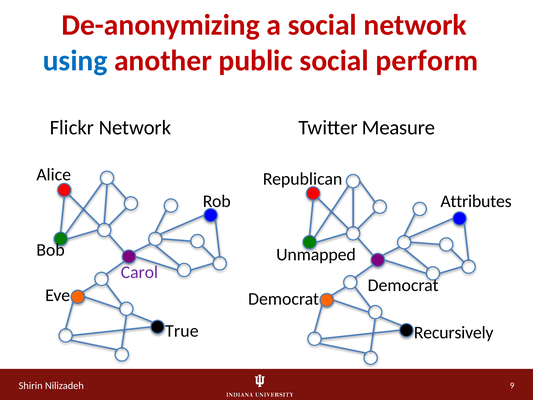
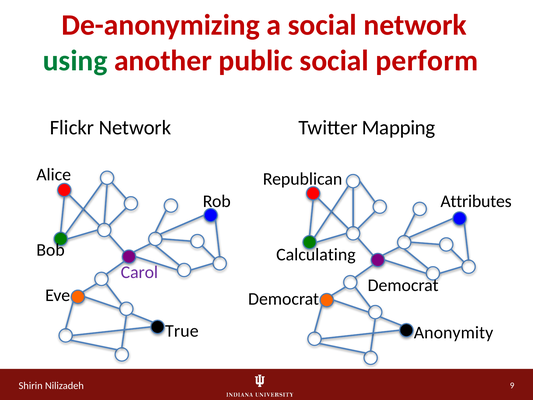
using colour: blue -> green (75, 61)
Measure: Measure -> Mapping (399, 128)
Unmapped: Unmapped -> Calculating (316, 254)
Recursively: Recursively -> Anonymity (454, 332)
